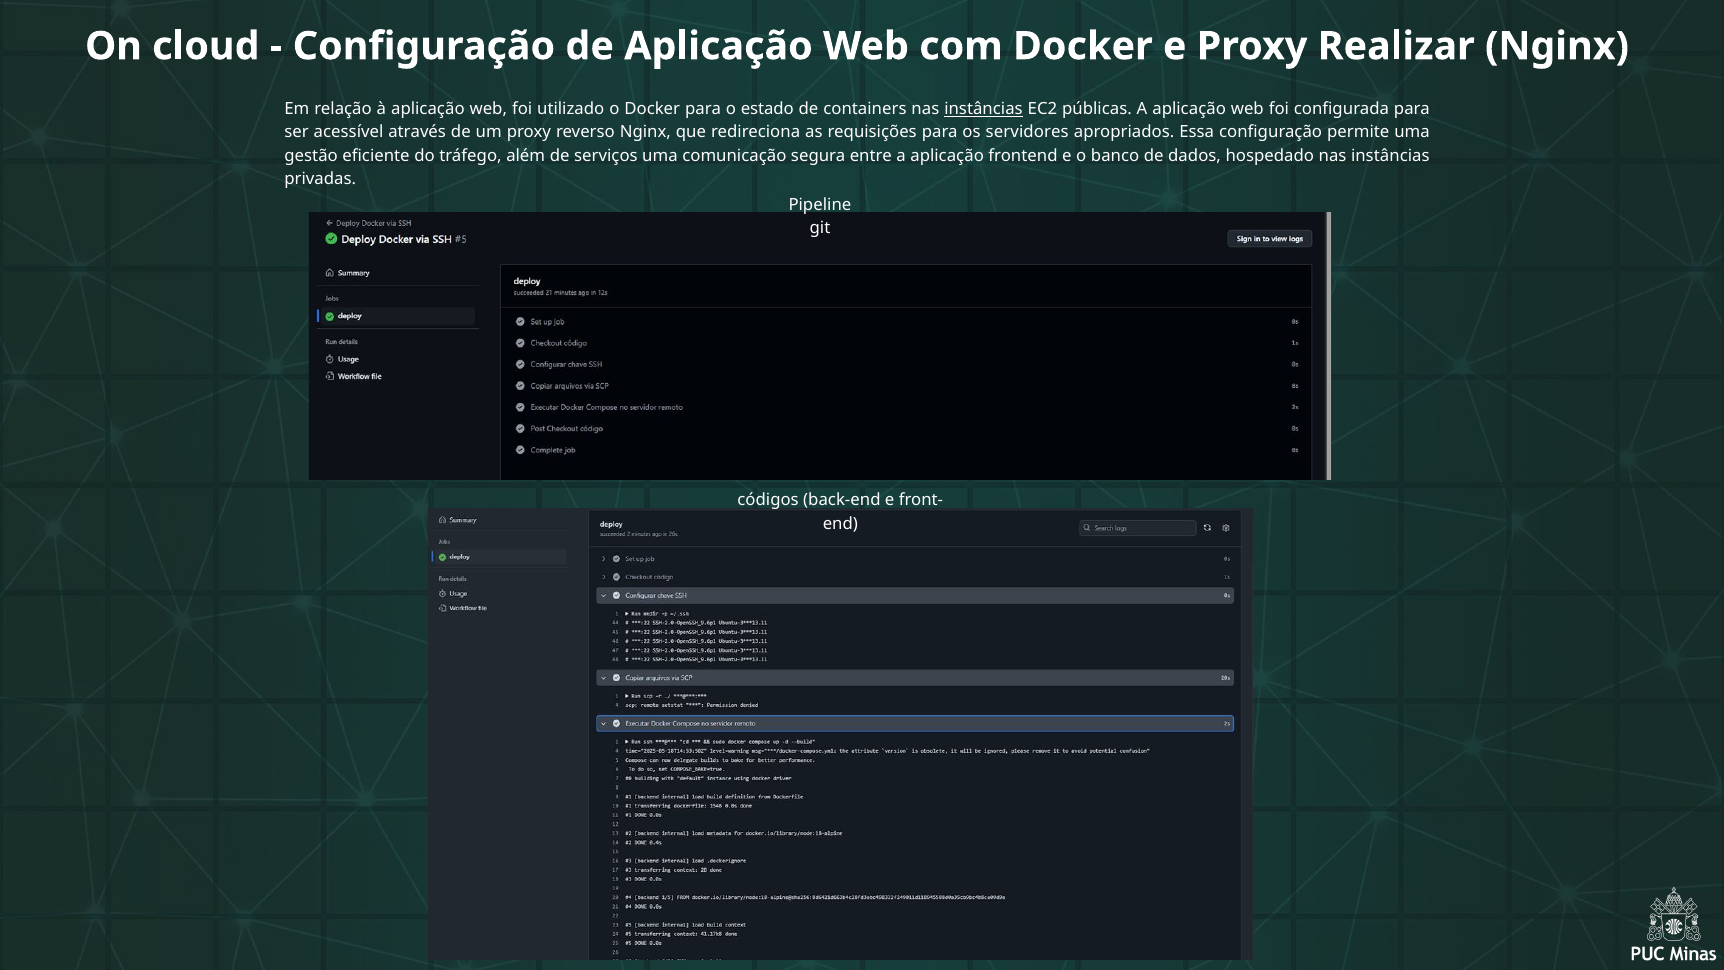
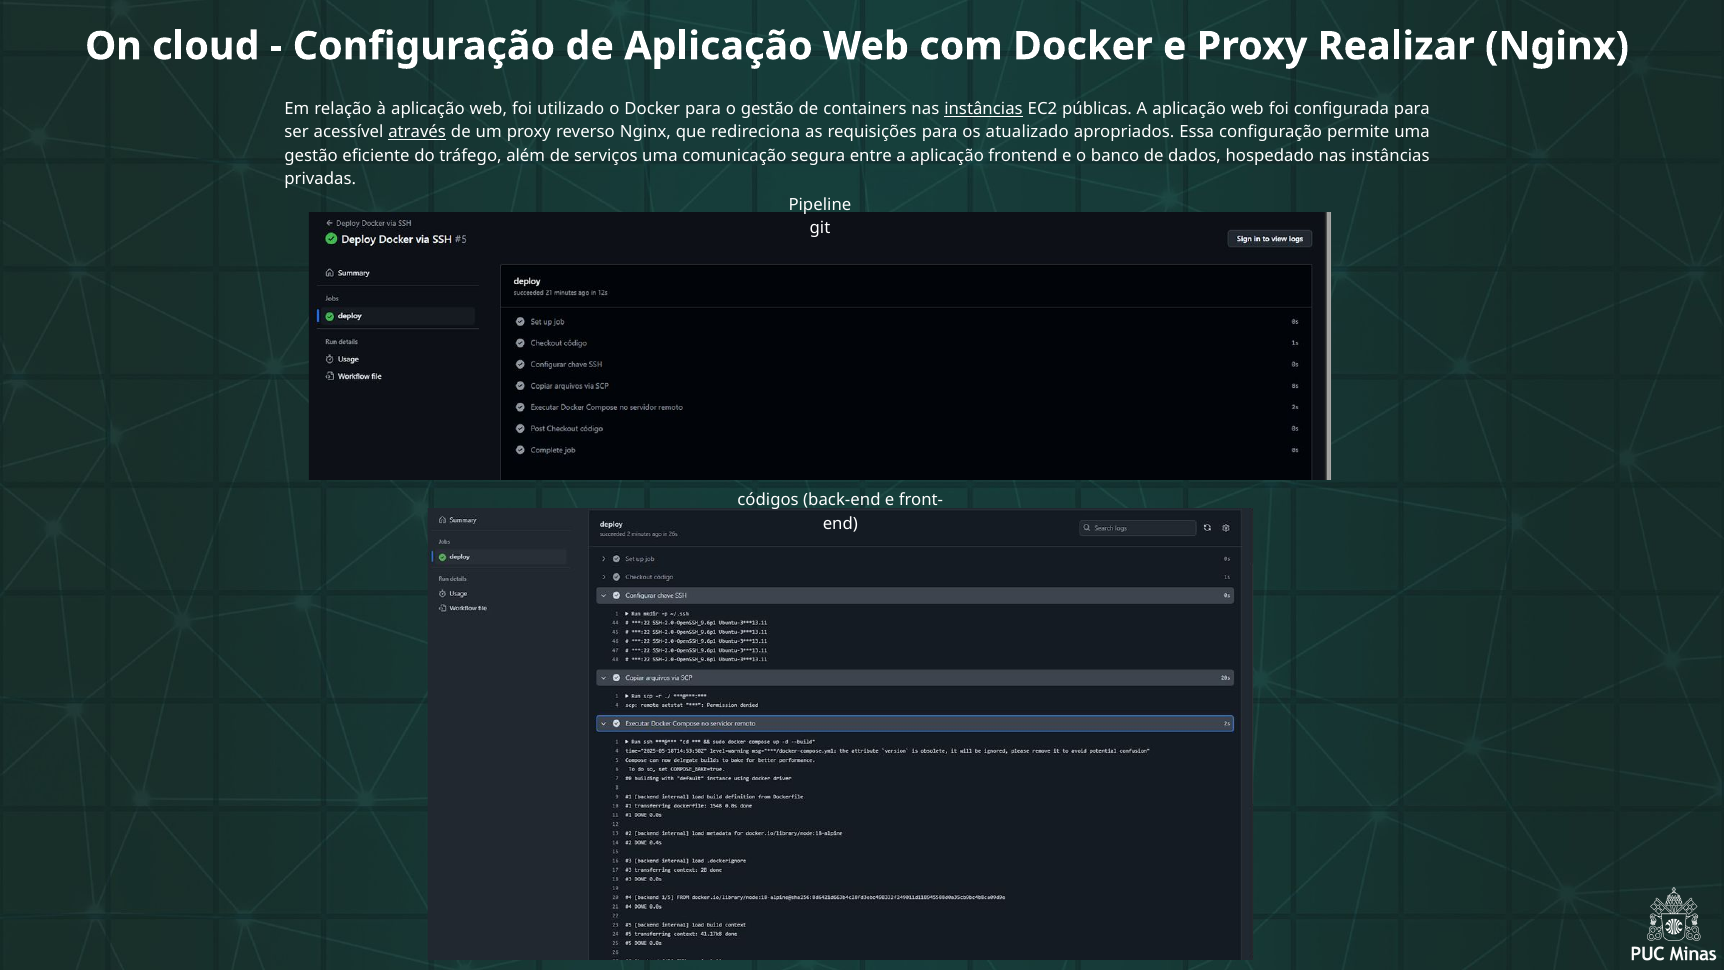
o estado: estado -> gestão (767, 109)
através underline: none -> present (417, 132)
servidores: servidores -> atualizado (1027, 132)
